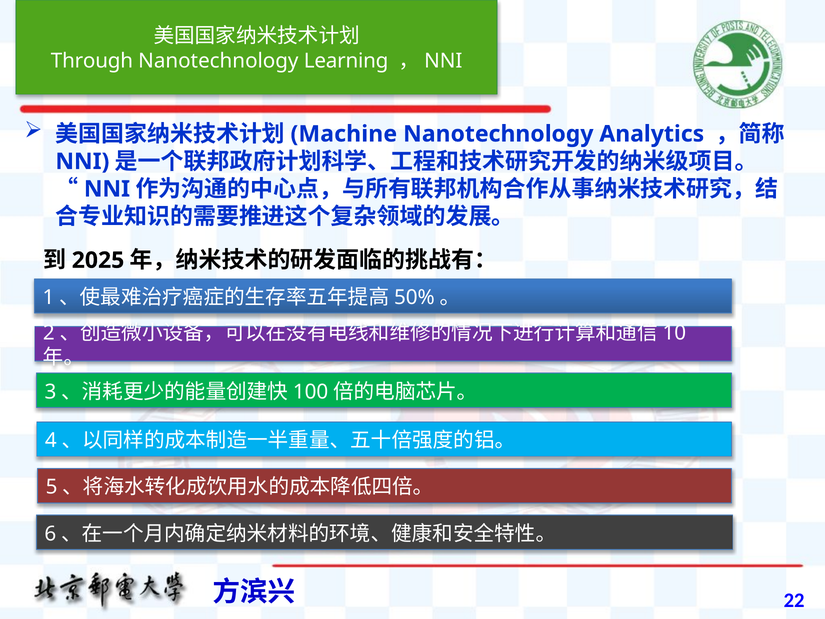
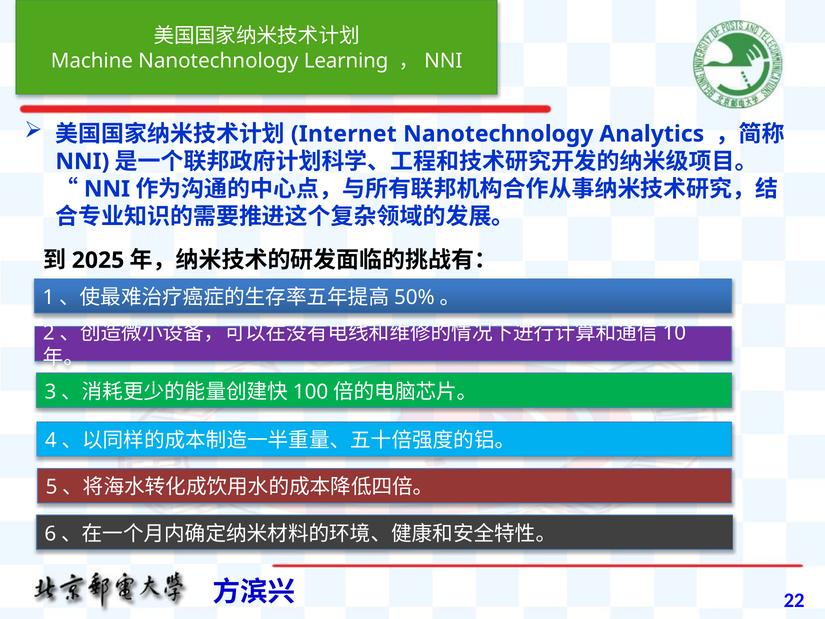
Through: Through -> Machine (92, 61)
Machine: Machine -> Internet (344, 134)
